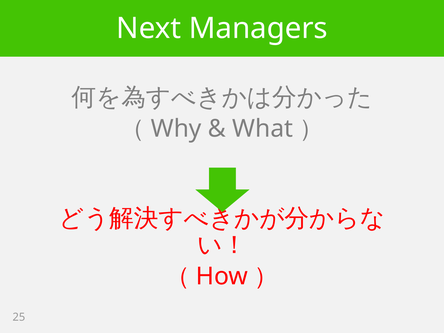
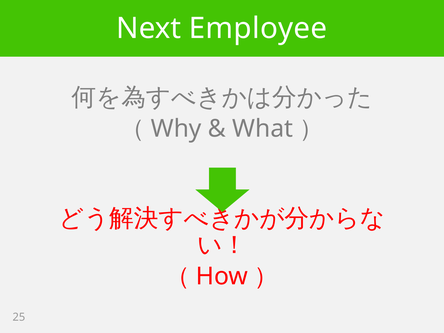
Managers: Managers -> Employee (258, 28)
